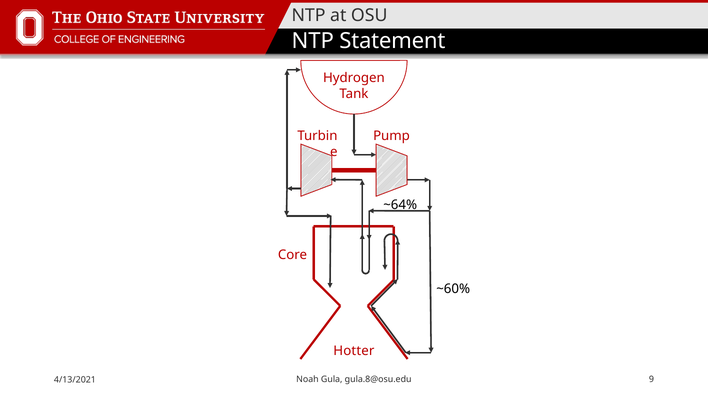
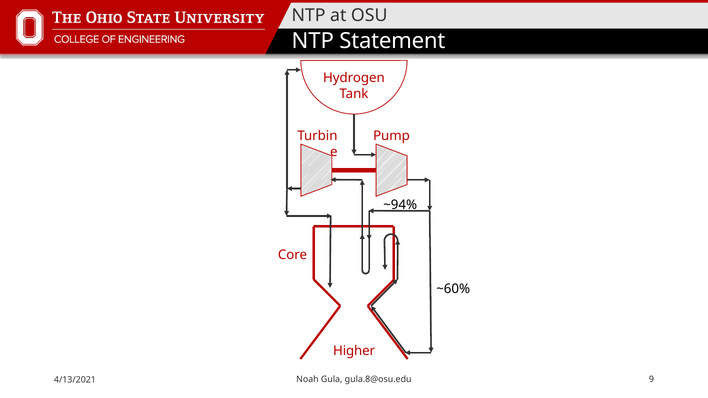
~64%: ~64% -> ~94% (400, 205)
Hotter: Hotter -> Higher (354, 351)
